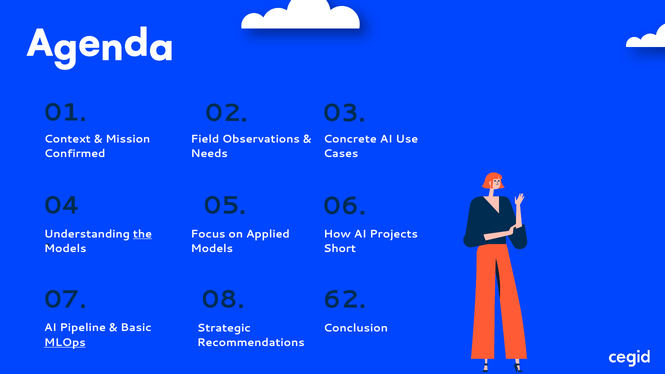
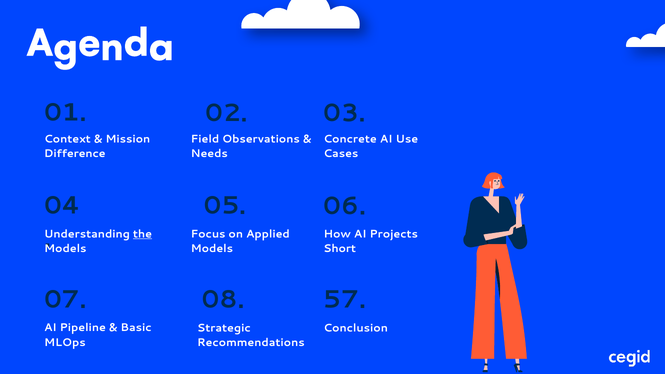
Confirmed: Confirmed -> Difference (75, 154)
62: 62 -> 57 (345, 300)
MLOps underline: present -> none (65, 342)
